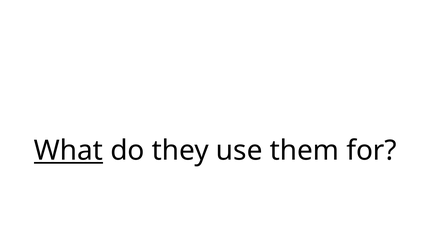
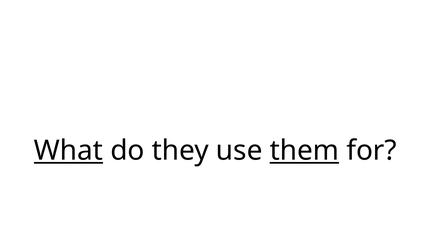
them underline: none -> present (304, 151)
